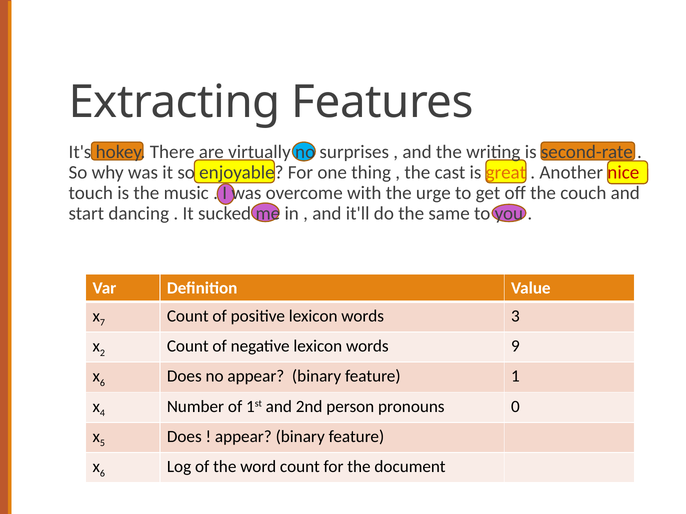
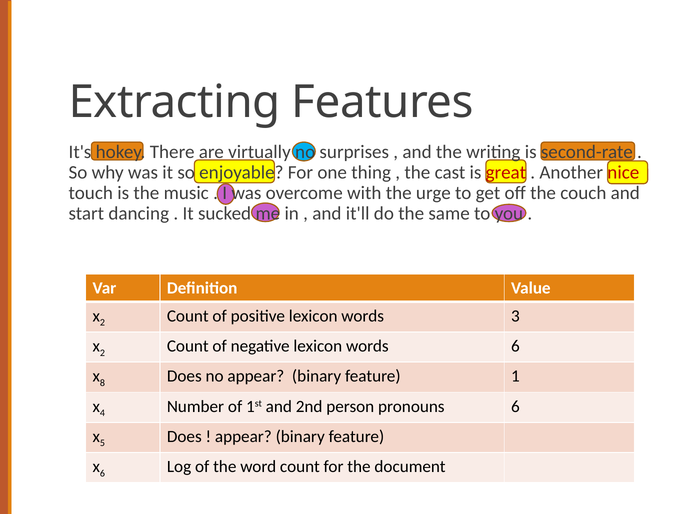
great colour: orange -> red (506, 173)
7: 7 -> 2 (102, 323)
words 9: 9 -> 6 (515, 346)
6: 6 -> 8 (102, 383)
pronouns 0: 0 -> 6 (515, 407)
